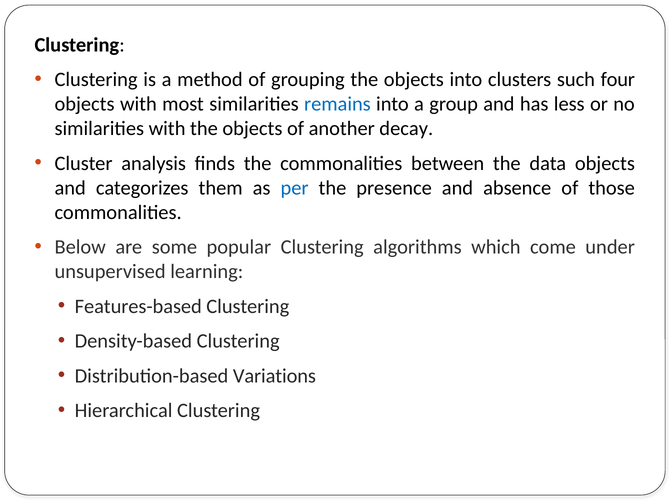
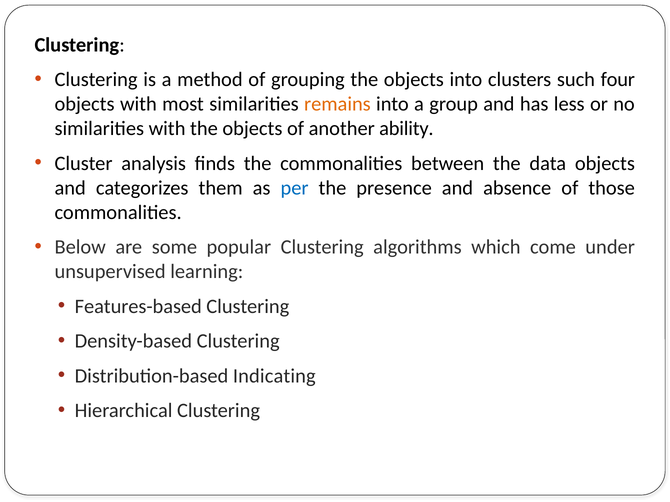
remains colour: blue -> orange (337, 104)
decay: decay -> ability (406, 129)
Variations: Variations -> Indicating (274, 376)
